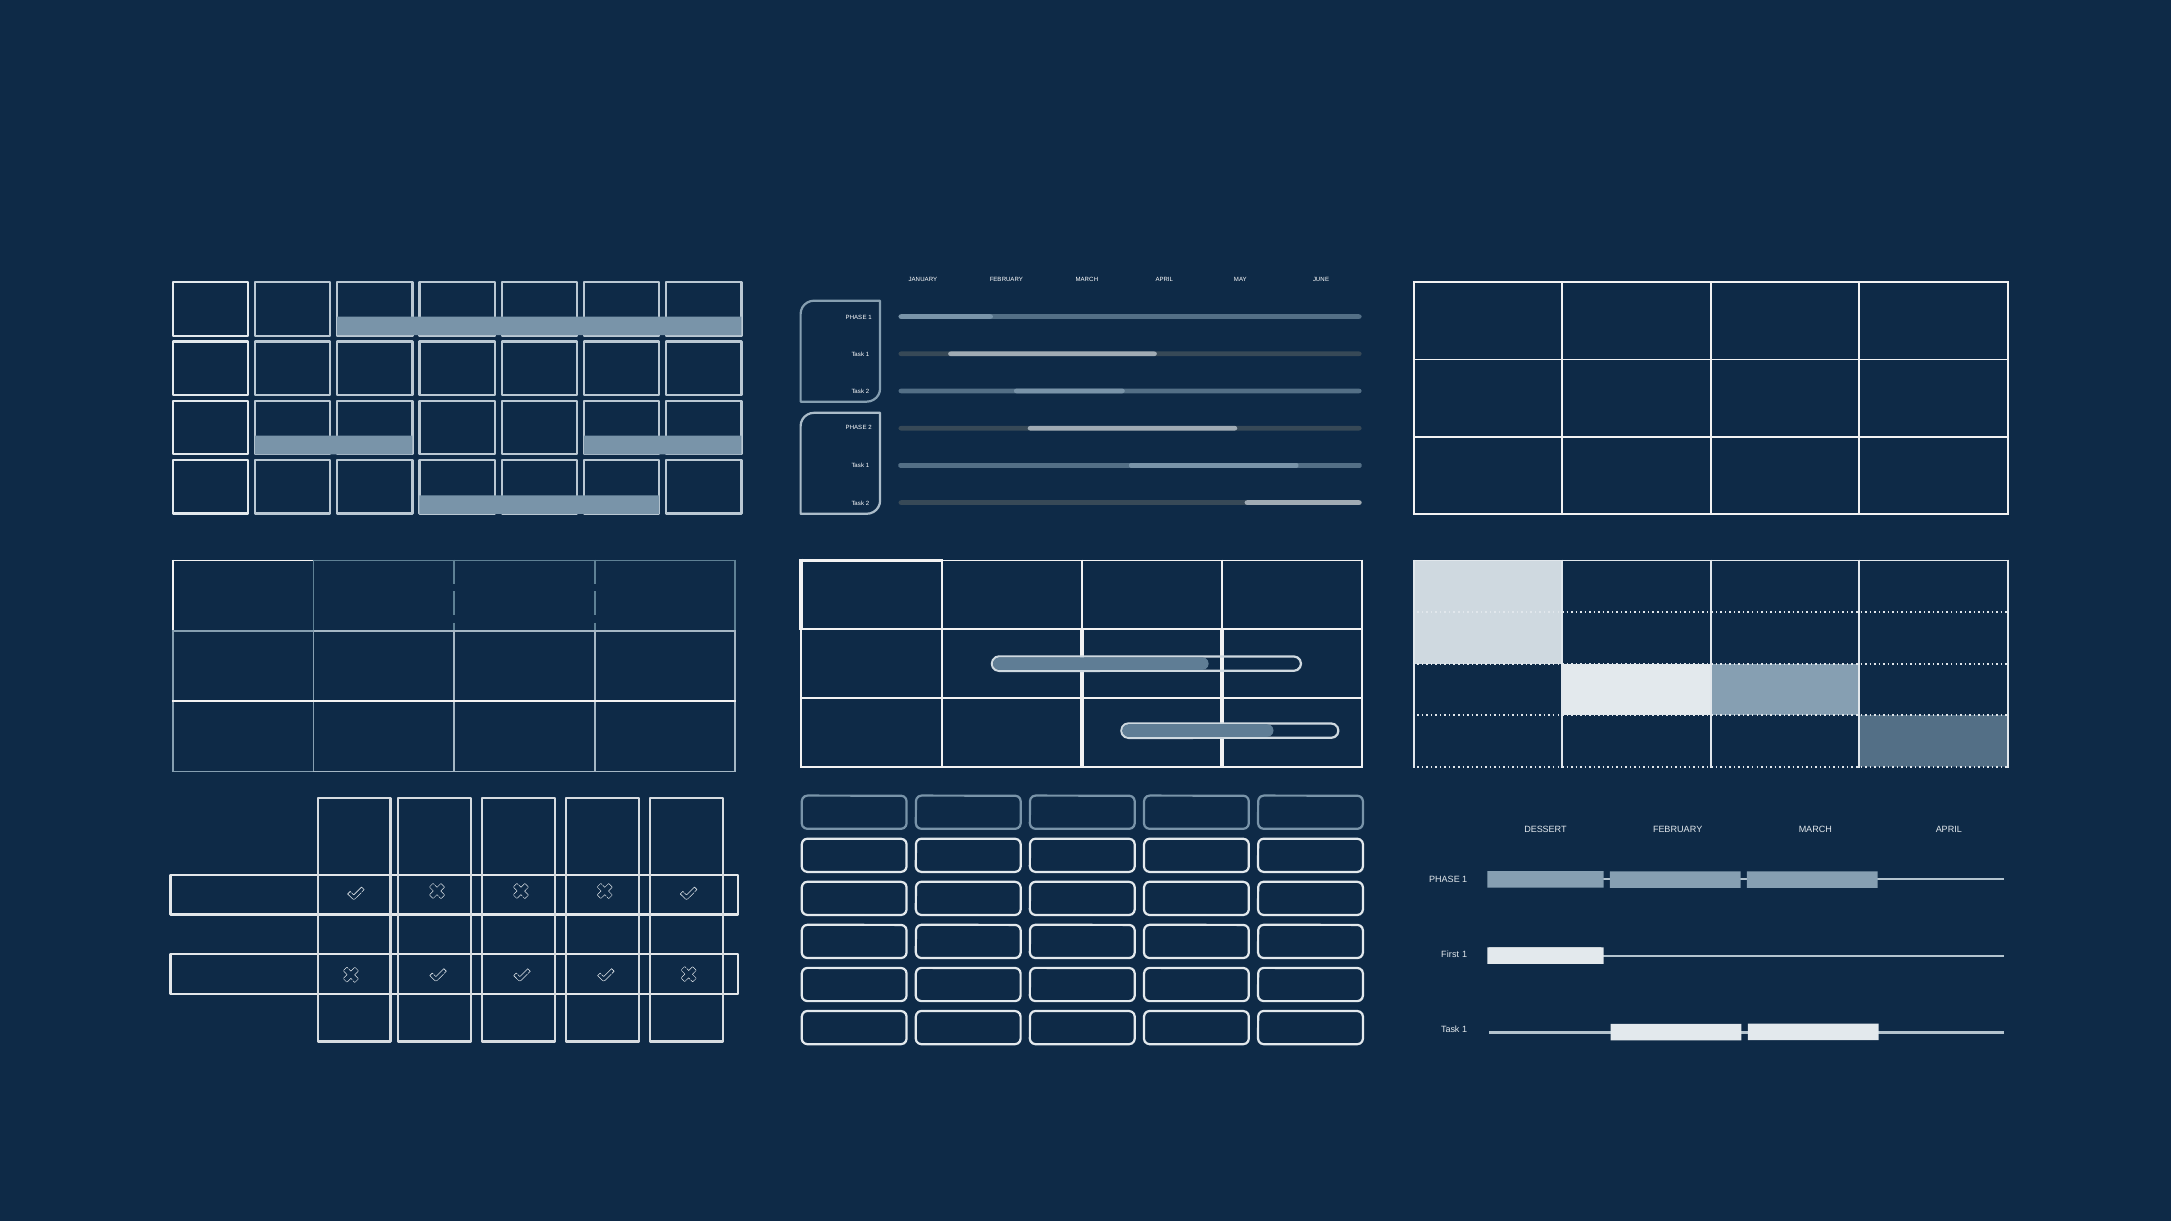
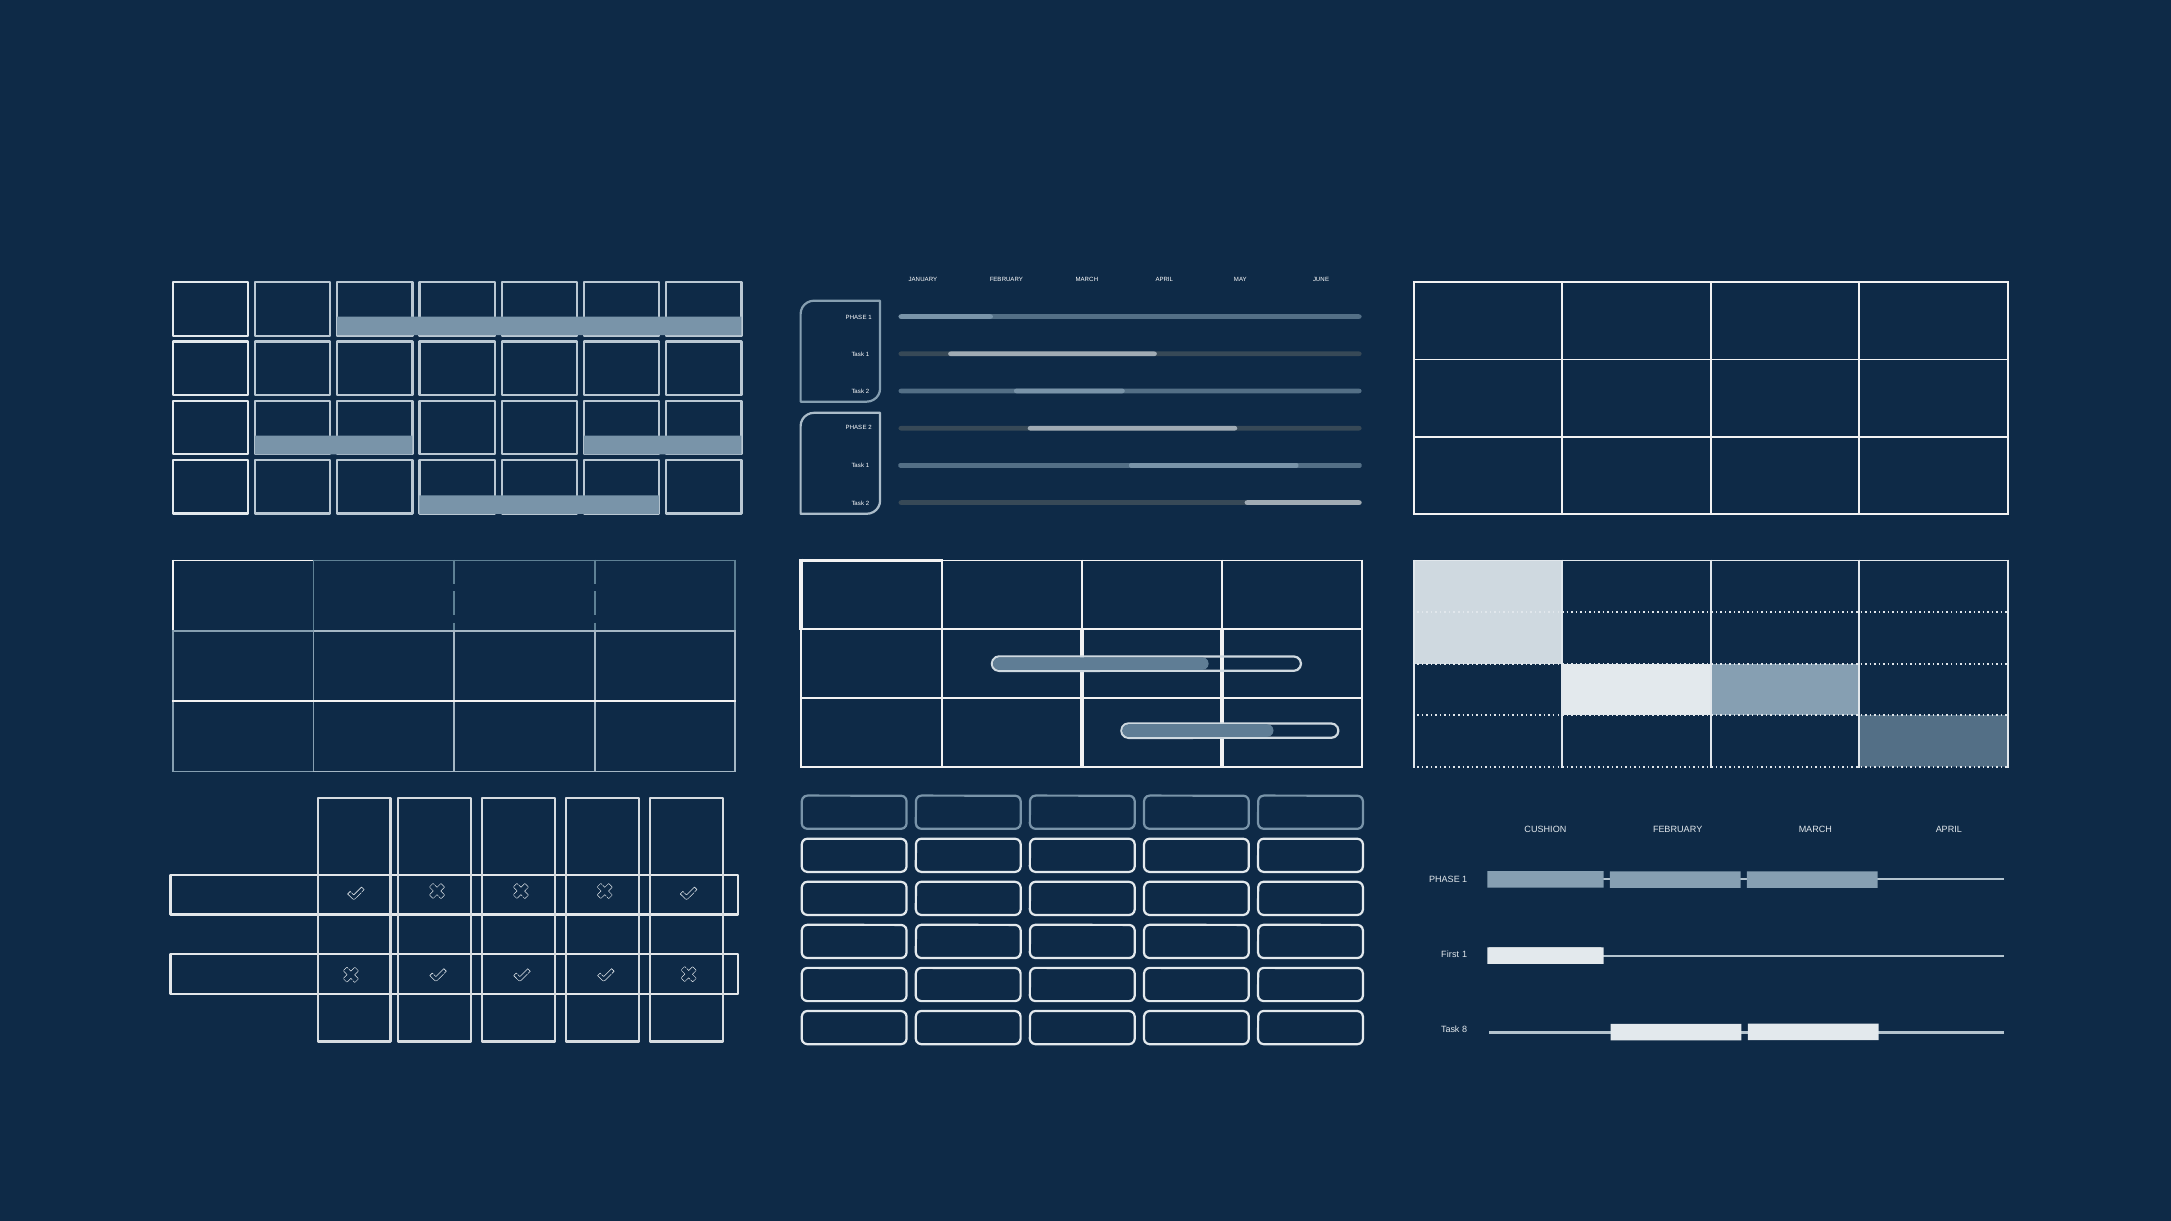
DESSERT: DESSERT -> CUSHION (1545, 830)
1: 1 -> 8 (1465, 1030)
